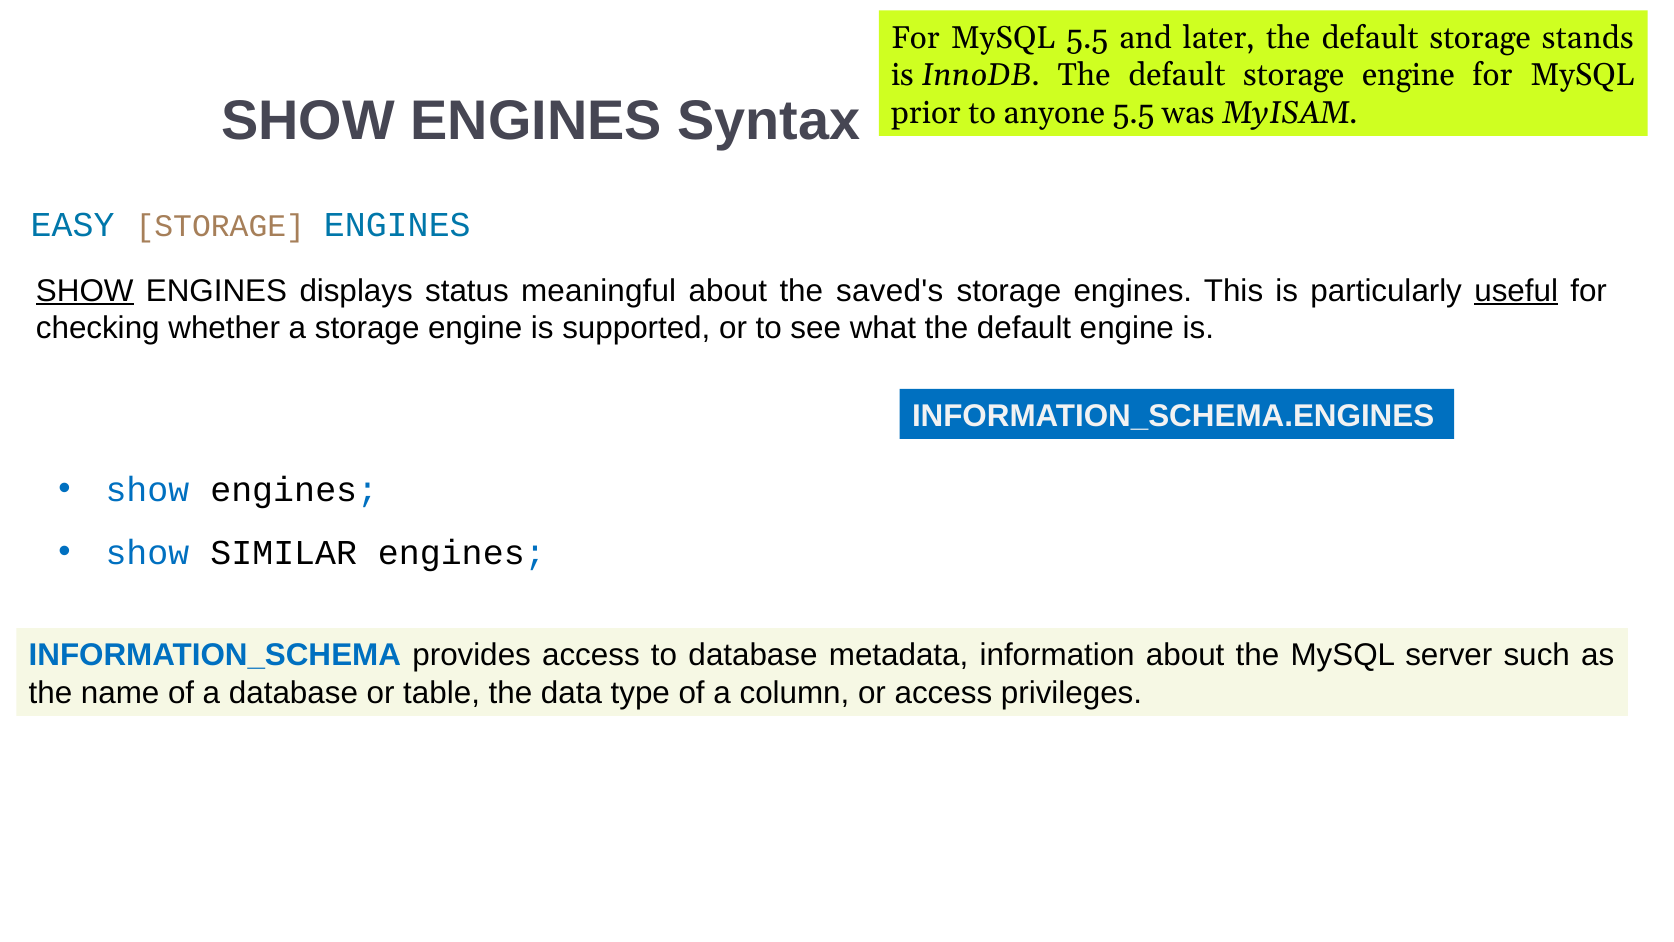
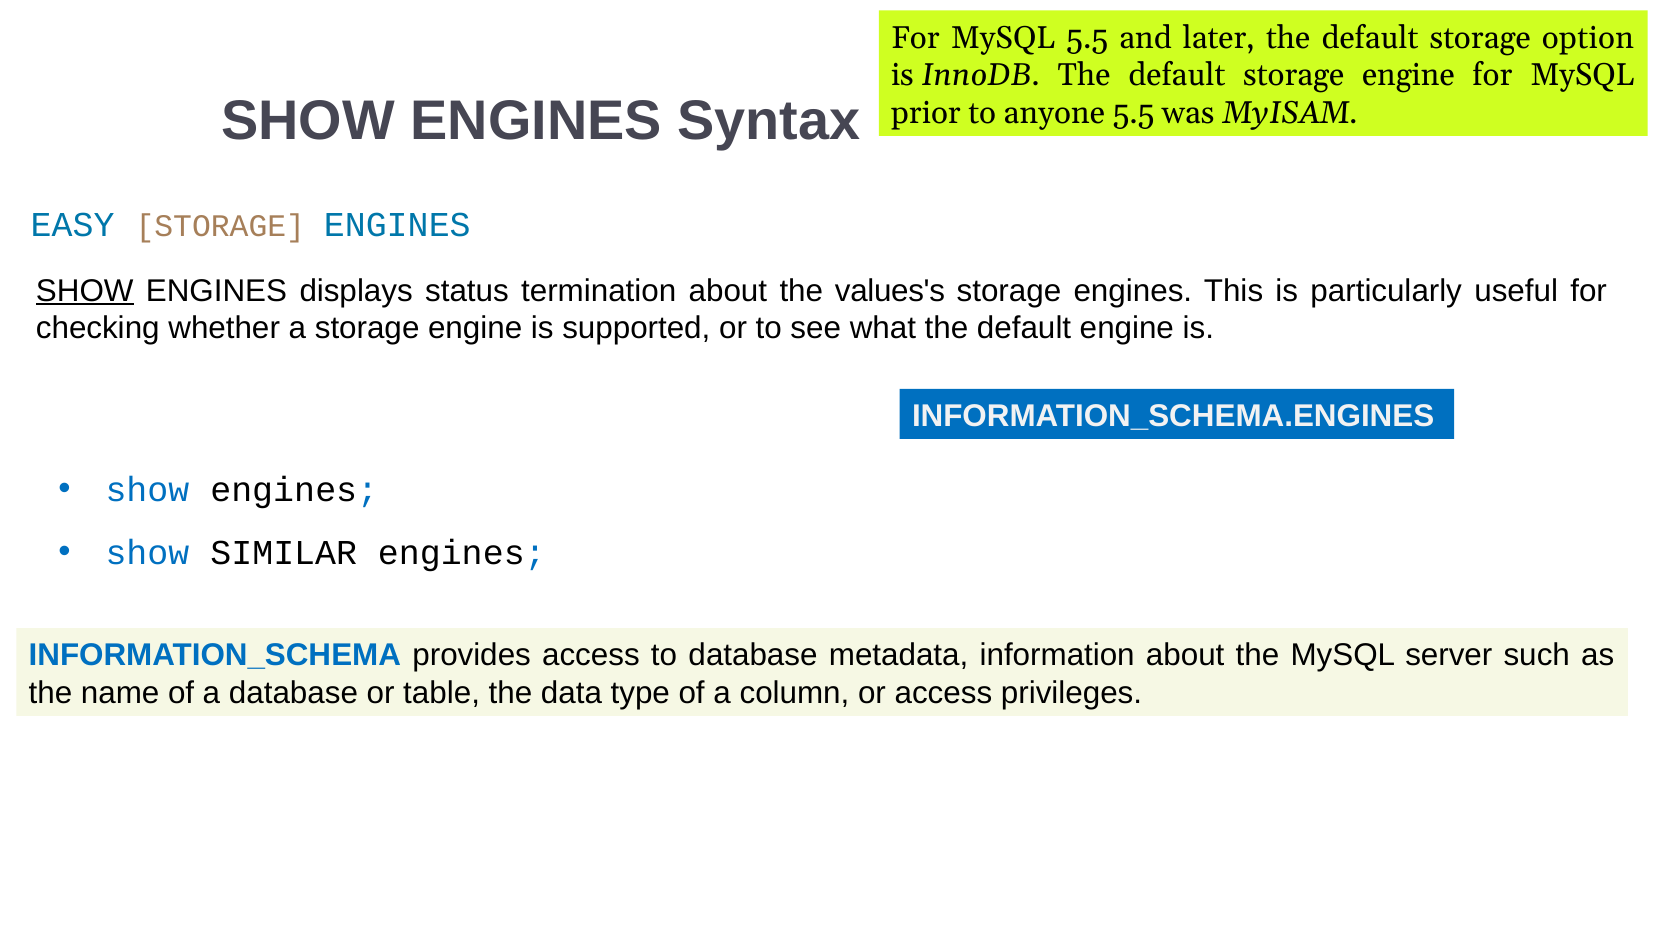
stands: stands -> option (1588, 38)
meaningful: meaningful -> termination (599, 291)
saved's: saved's -> values's (890, 291)
useful underline: present -> none (1516, 291)
